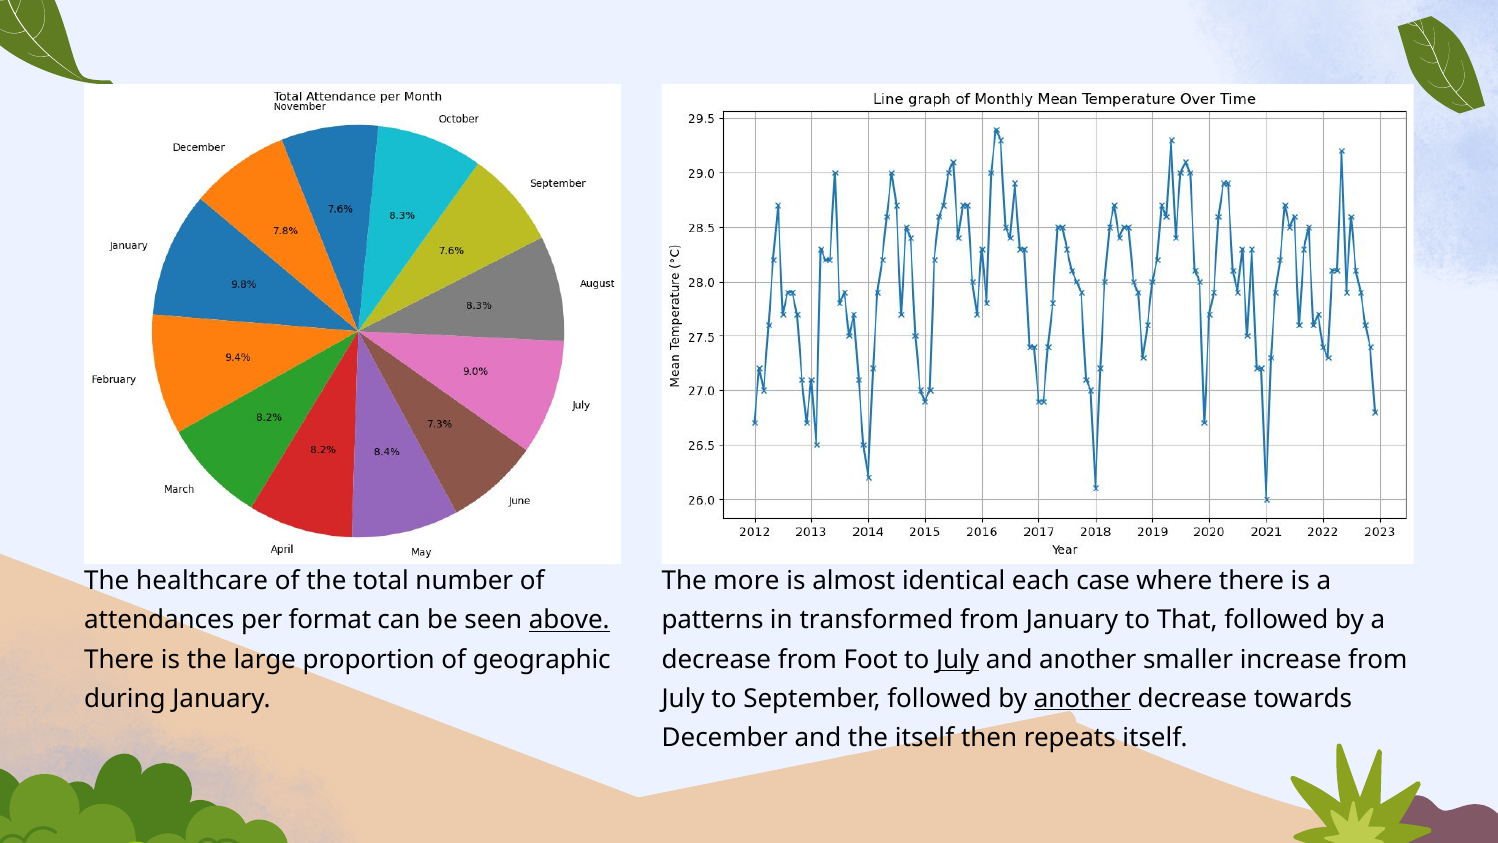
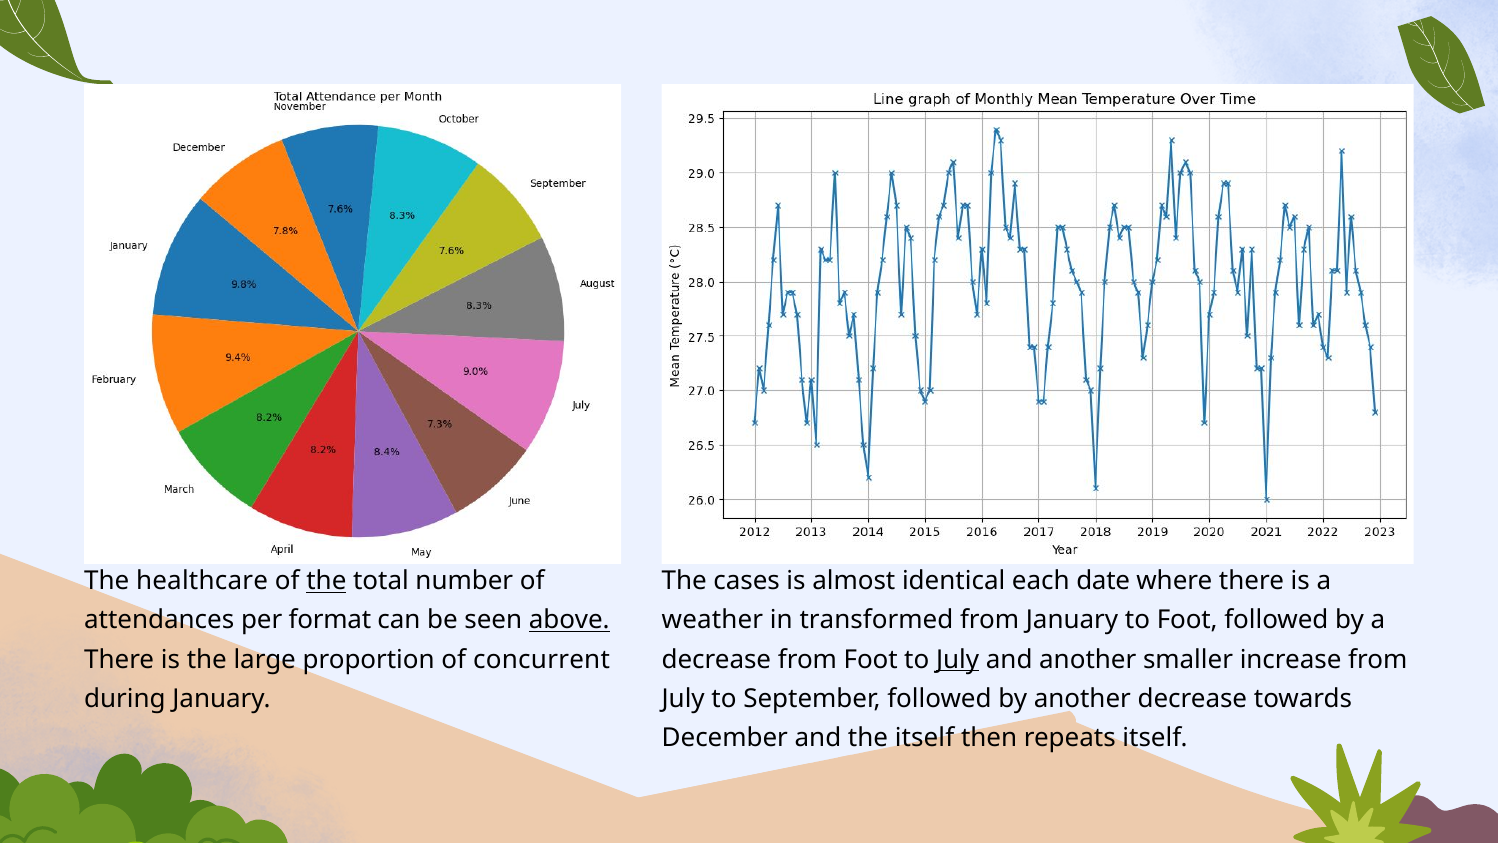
the underline: none -> present (326, 581)
more: more -> cases (747, 581)
case: case -> date (1103, 581)
patterns: patterns -> weather (712, 620)
to That: That -> Foot (1187, 620)
geographic: geographic -> concurrent (542, 659)
another underline: present -> none (1082, 698)
